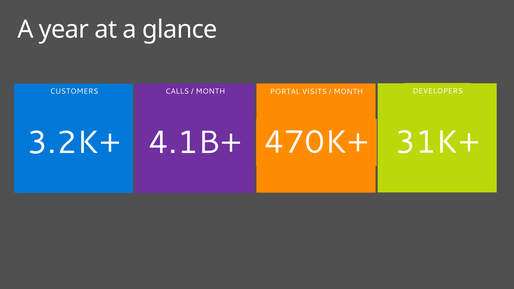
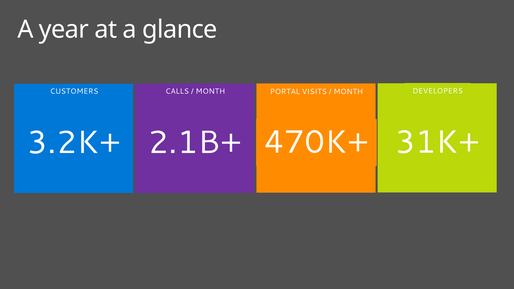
4.1B+: 4.1B+ -> 2.1B+ (195, 143)
